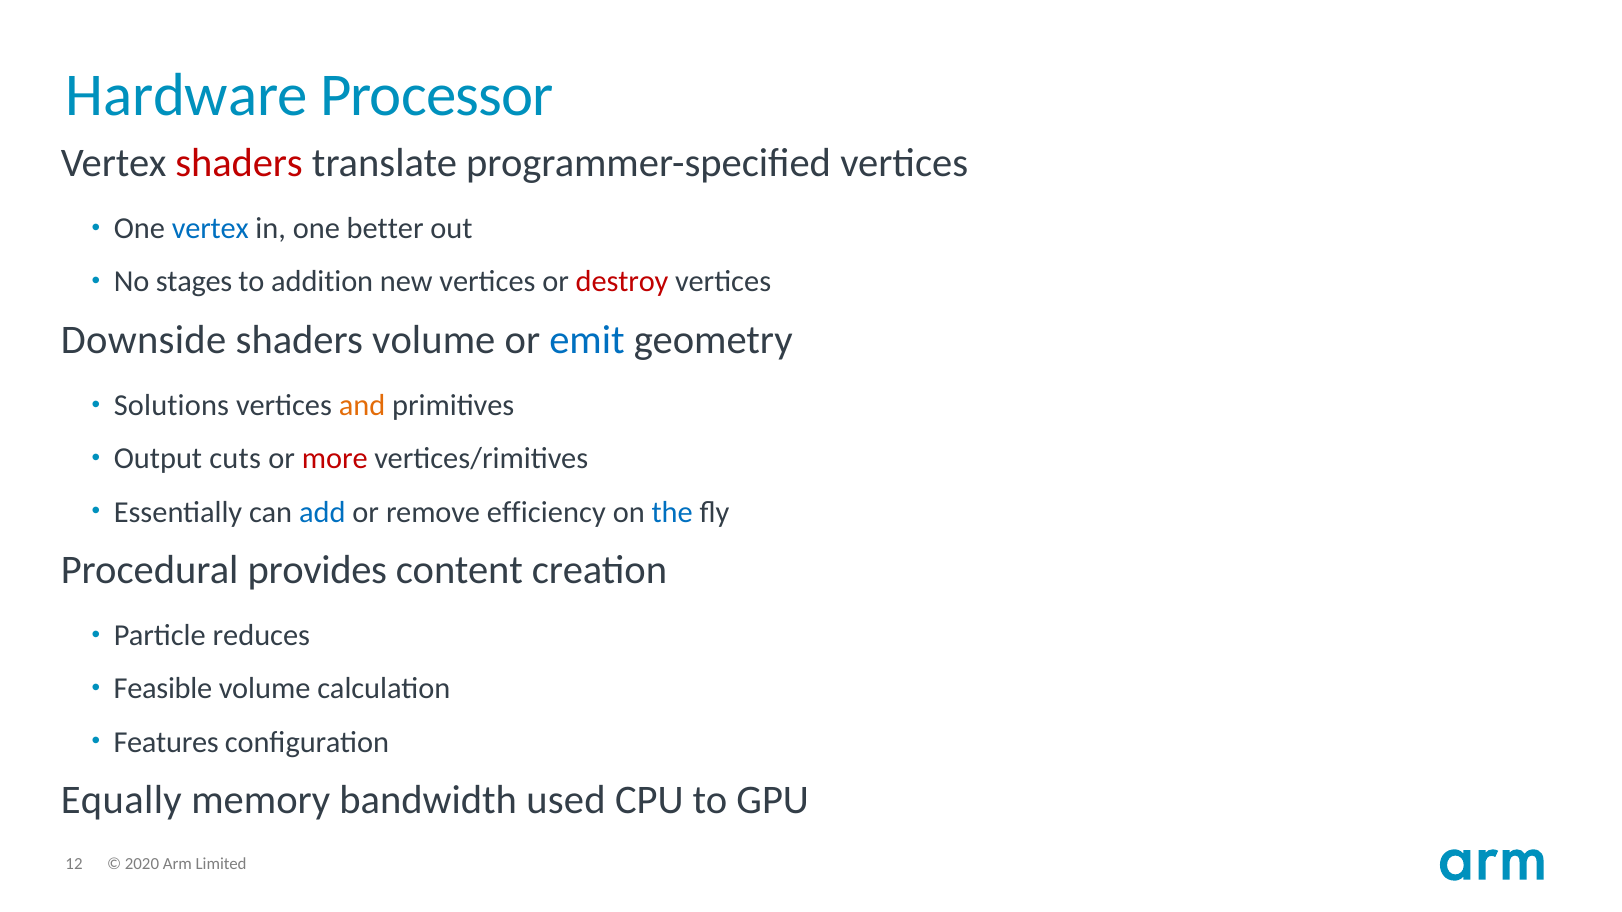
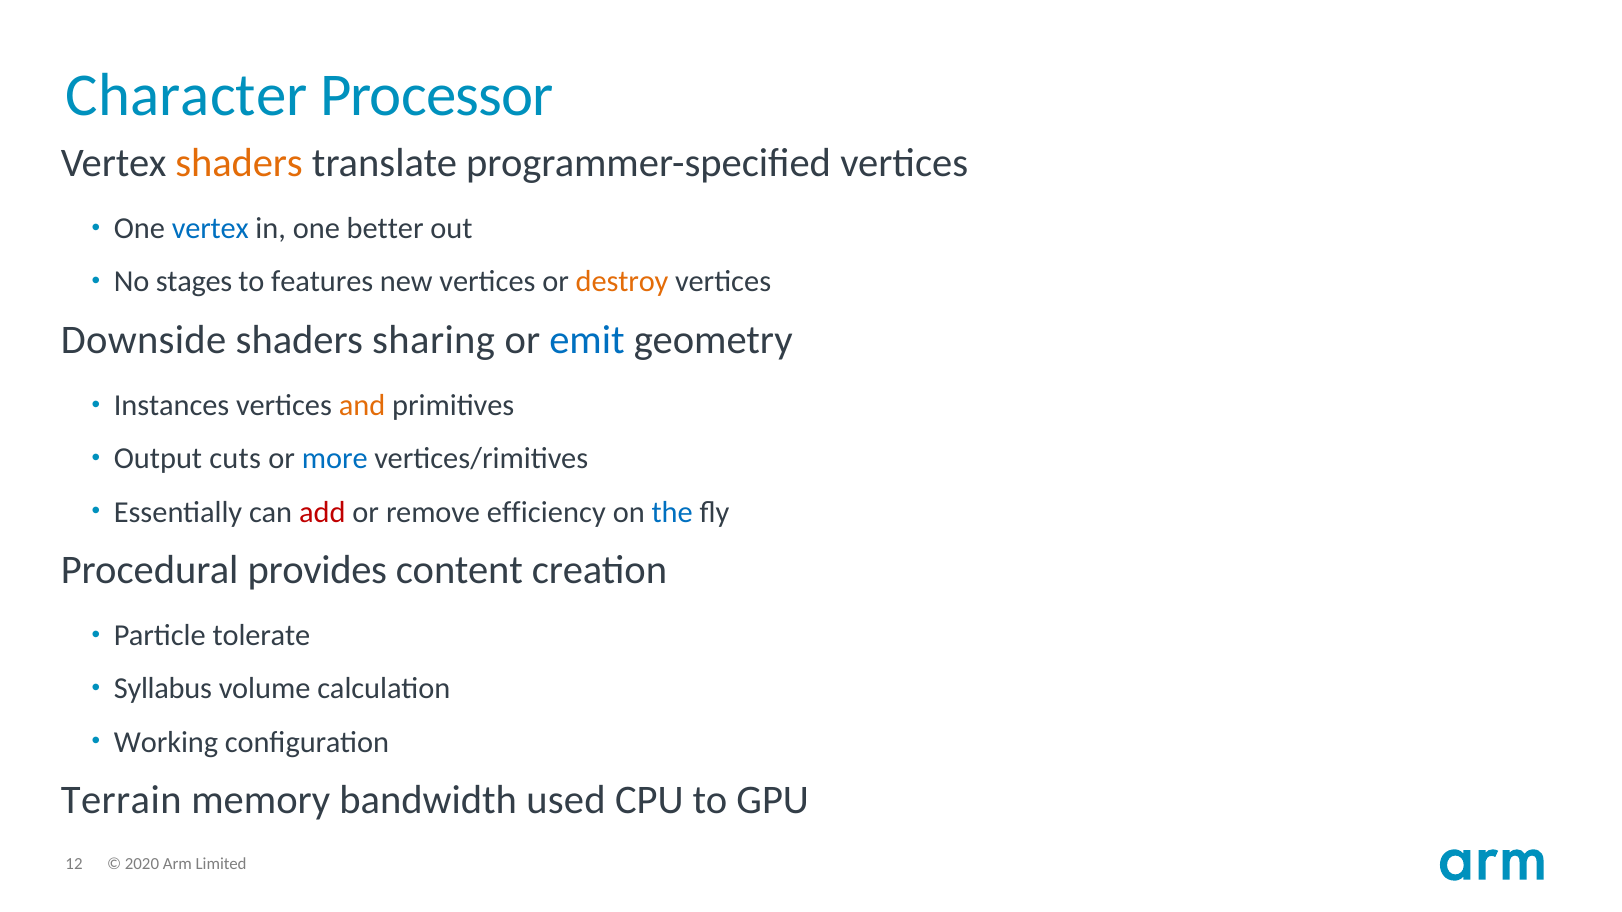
Hardware: Hardware -> Character (187, 95)
shaders colour: red -> orange (239, 164)
addition: addition -> features (322, 282)
destroy colour: red -> orange (622, 282)
shaders volume: volume -> sharing (434, 341)
Solutions: Solutions -> Instances (172, 406)
more colour: red -> blue (335, 459)
add colour: blue -> red (322, 512)
reduces: reduces -> tolerate (261, 636)
Feasible: Feasible -> Syllabus (163, 689)
Features: Features -> Working (166, 742)
Equally: Equally -> Terrain (121, 801)
